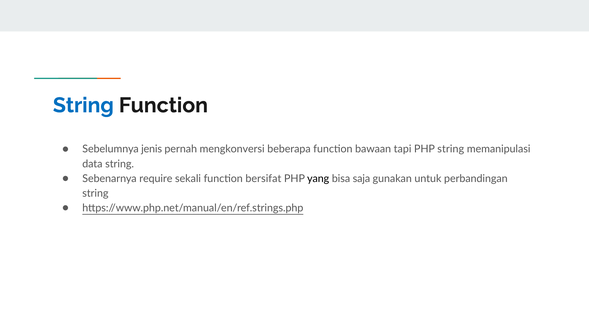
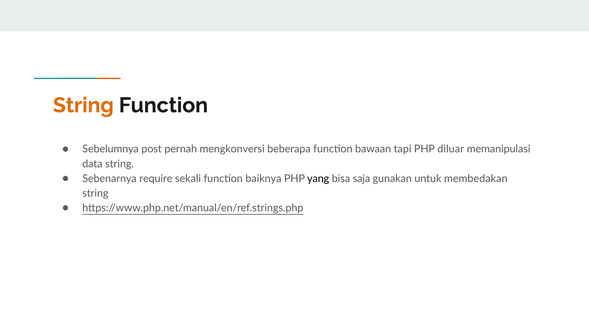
String colour: blue -> orange (83, 105)
jenis: jenis -> post (152, 149)
PHP string: string -> diluar (451, 149)
bersifat: bersifat -> baiknya (263, 178)
perbandingan: perbandingan -> membedakan (476, 178)
